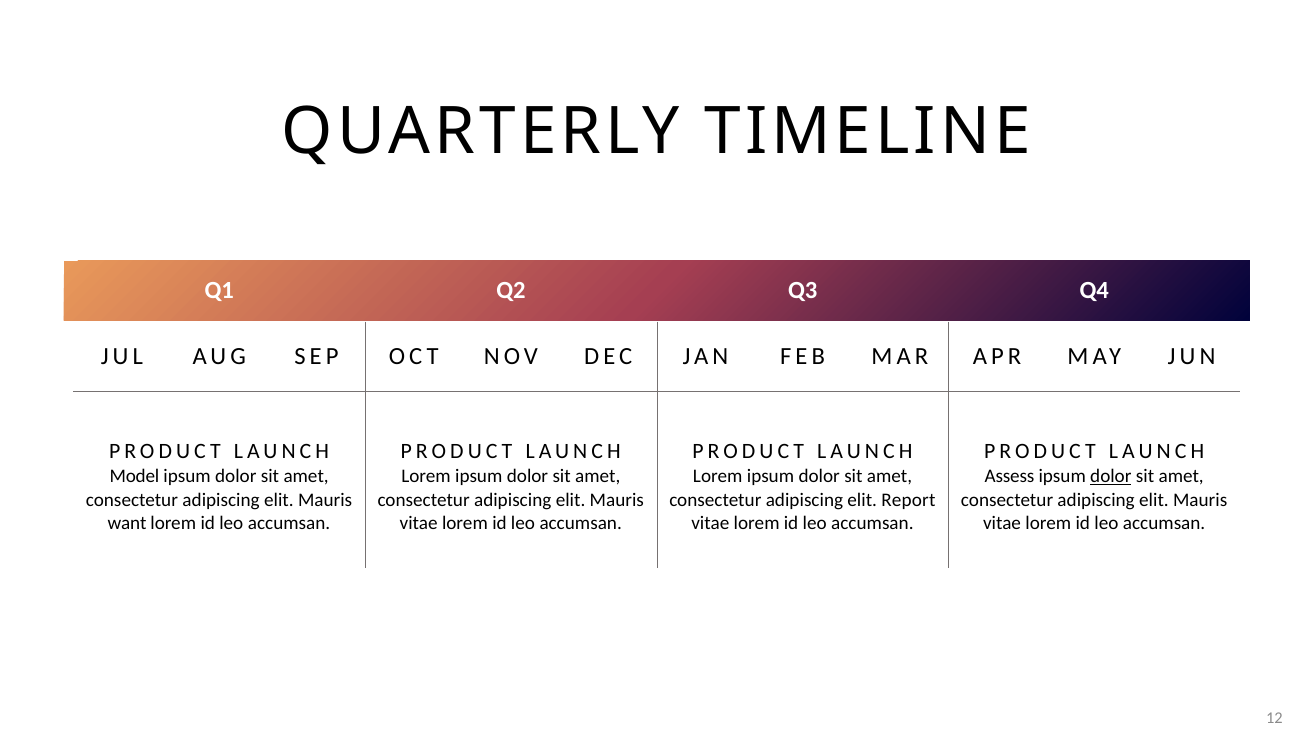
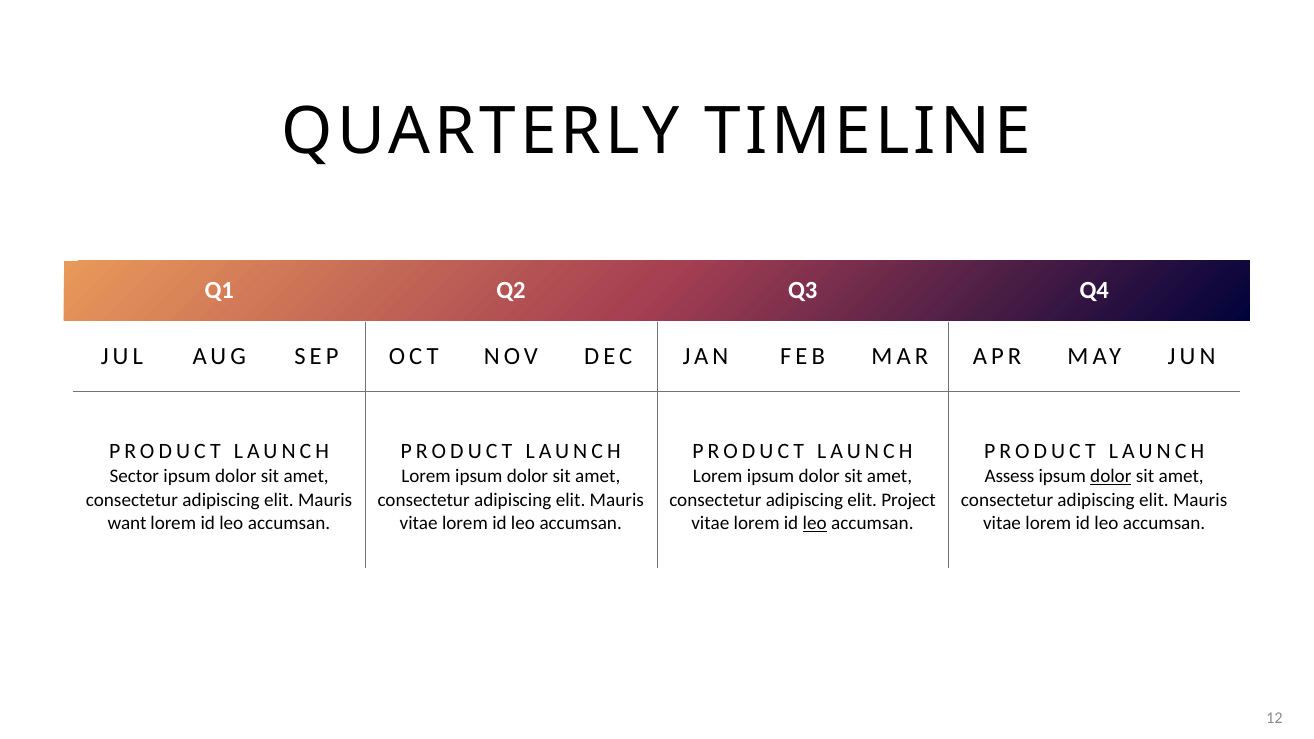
Model: Model -> Sector (134, 476)
Report: Report -> Project (909, 500)
leo underline: none -> present (815, 523)
